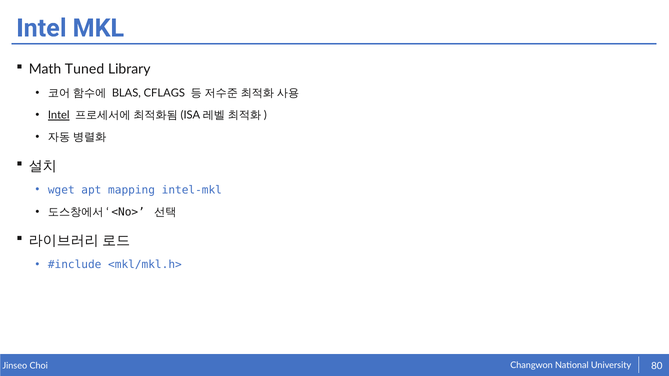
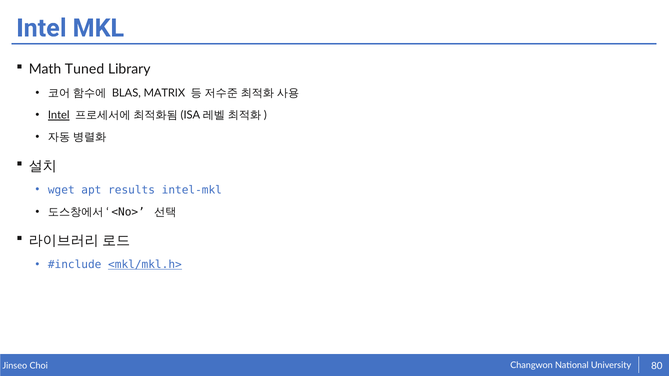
CFLAGS: CFLAGS -> MATRIX (164, 93)
mapping: mapping -> results (132, 190)
<mkl/mkl.h> underline: none -> present (145, 265)
